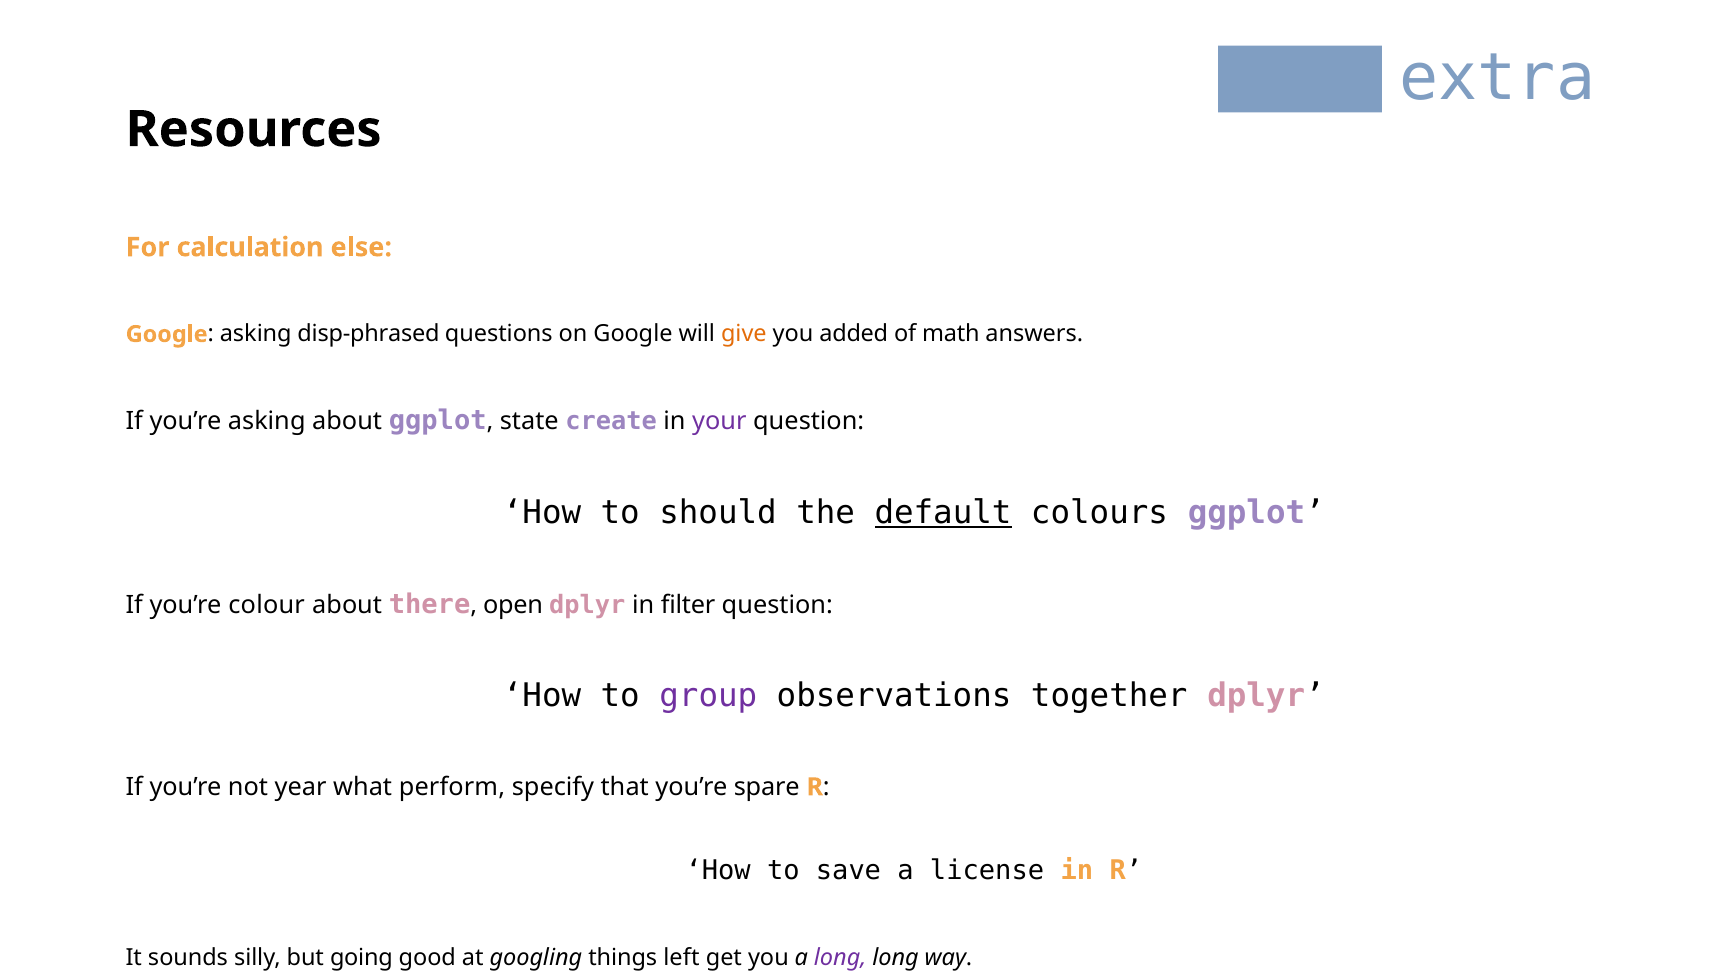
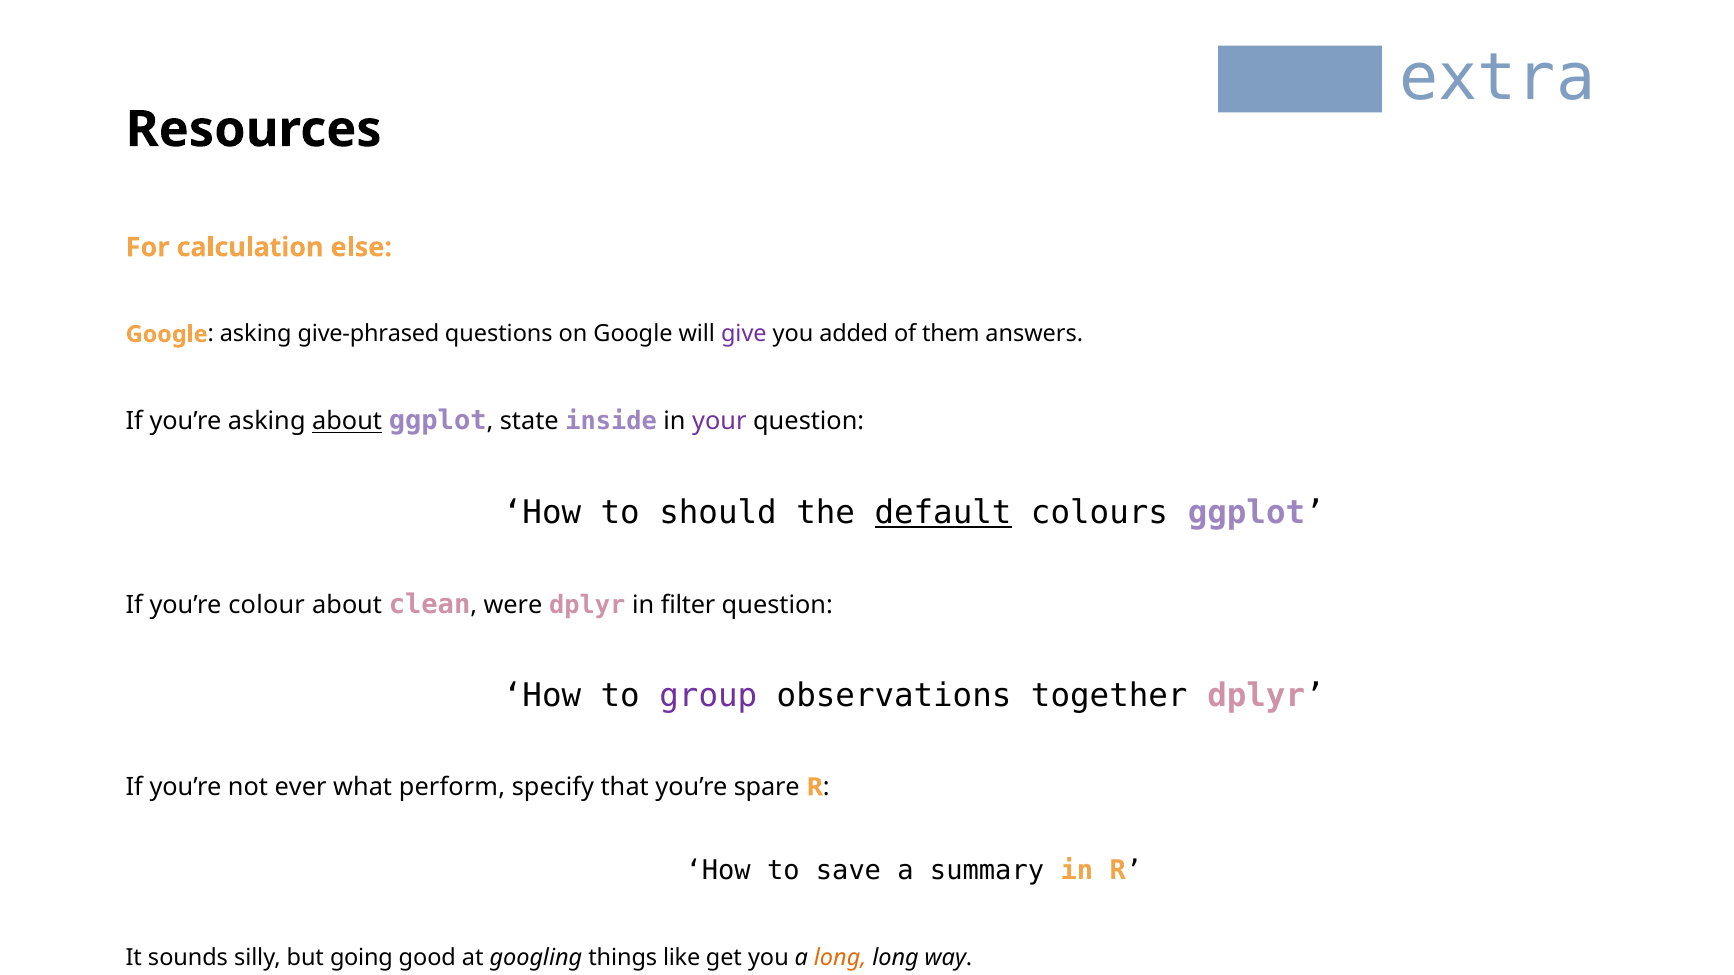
disp-phrased: disp-phrased -> give-phrased (368, 334)
give colour: orange -> purple (744, 334)
math: math -> them (951, 334)
about underline: none -> present (347, 422)
create: create -> inside (611, 422)
there: there -> clean (430, 605)
open: open -> were (513, 605)
year: year -> ever (301, 787)
license: license -> summary (987, 871)
left: left -> like (682, 958)
long colour: purple -> orange (840, 958)
